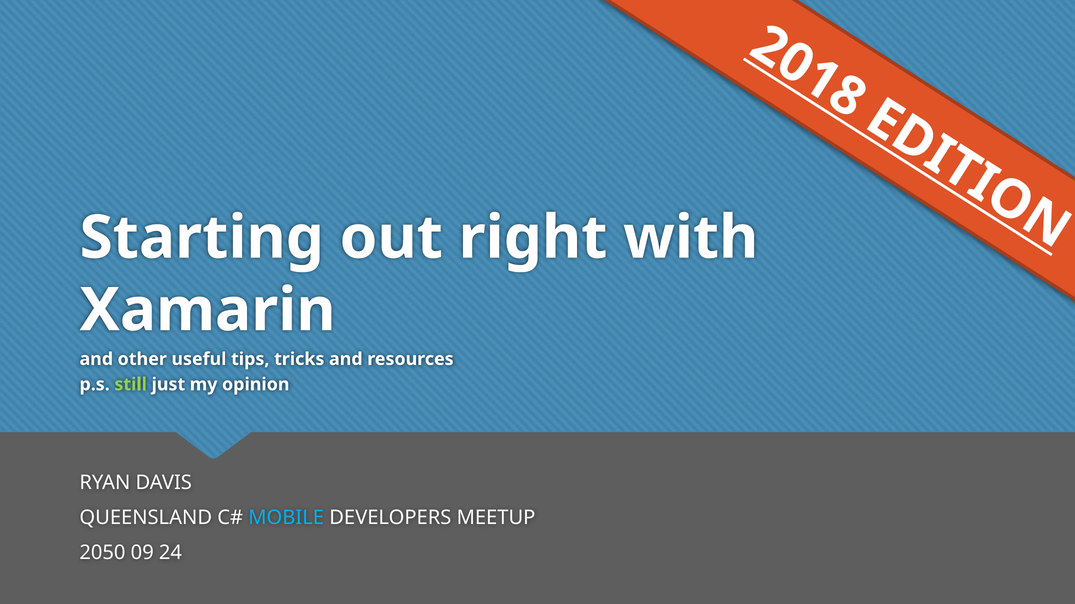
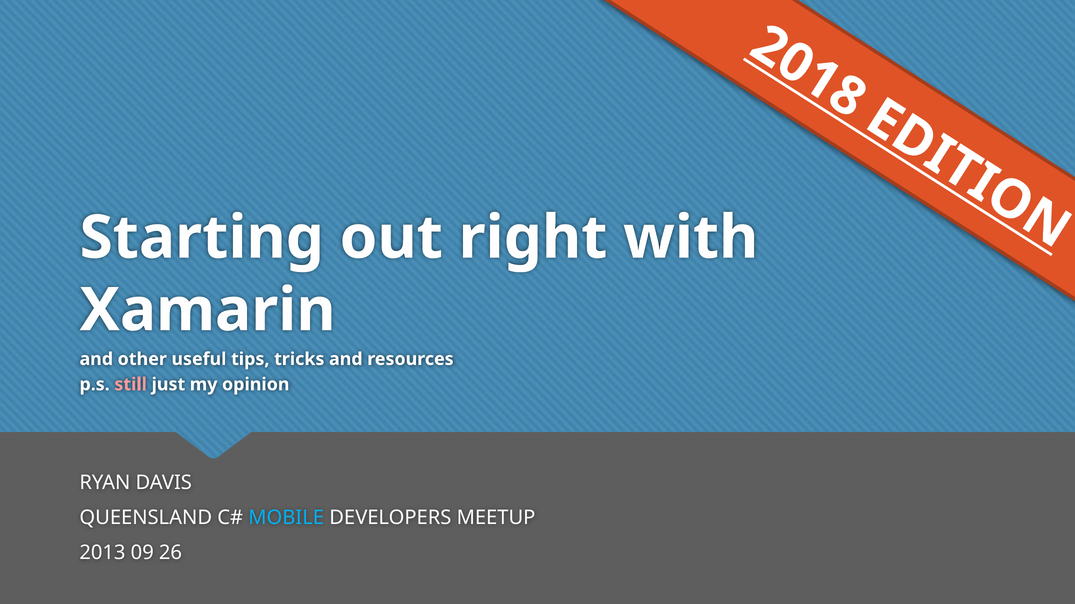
still colour: light green -> pink (131, 385)
2050: 2050 -> 2013 (103, 553)
24: 24 -> 26 (170, 553)
